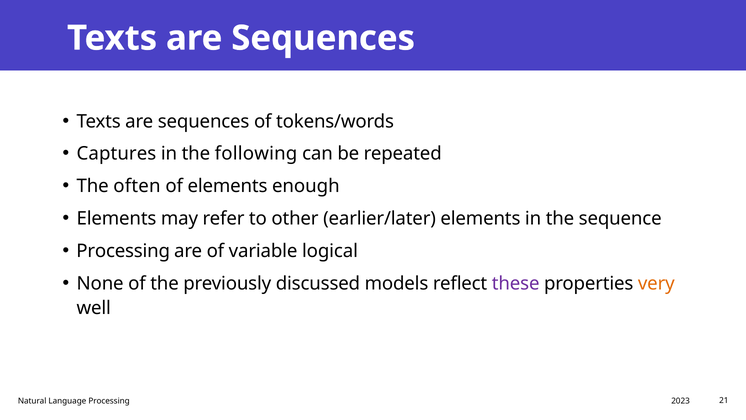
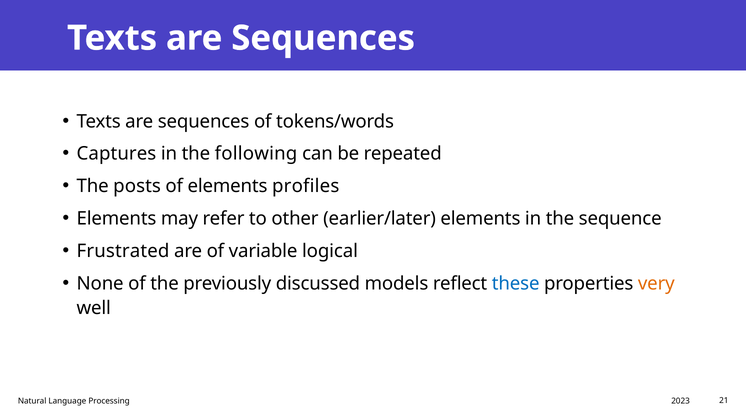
often: often -> posts (137, 186)
enough: enough -> profiles (306, 186)
Processing: Processing -> Frustrated (123, 251)
these colour: purple -> blue (516, 283)
